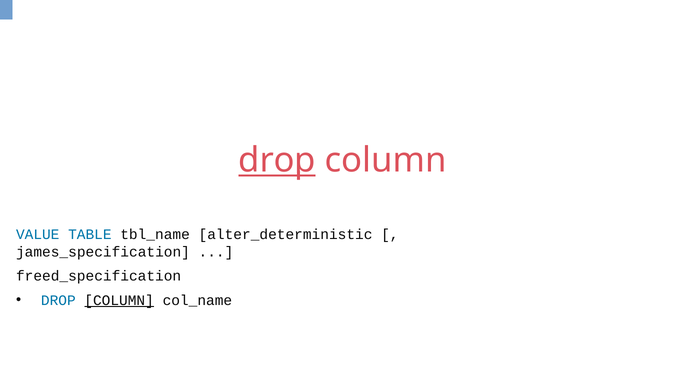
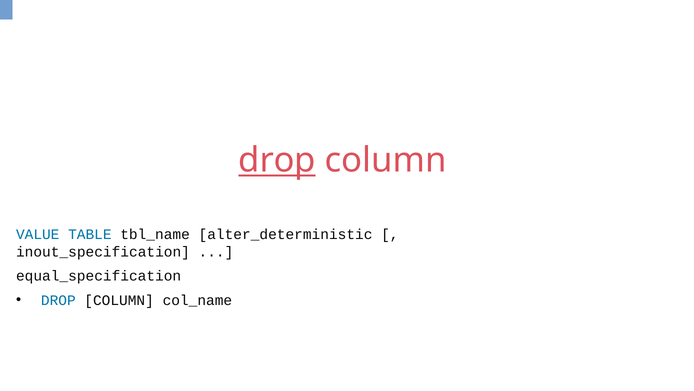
james_specification: james_specification -> inout_specification (103, 251)
freed_specification: freed_specification -> equal_specification (99, 276)
COLUMN underline: present -> none (119, 300)
